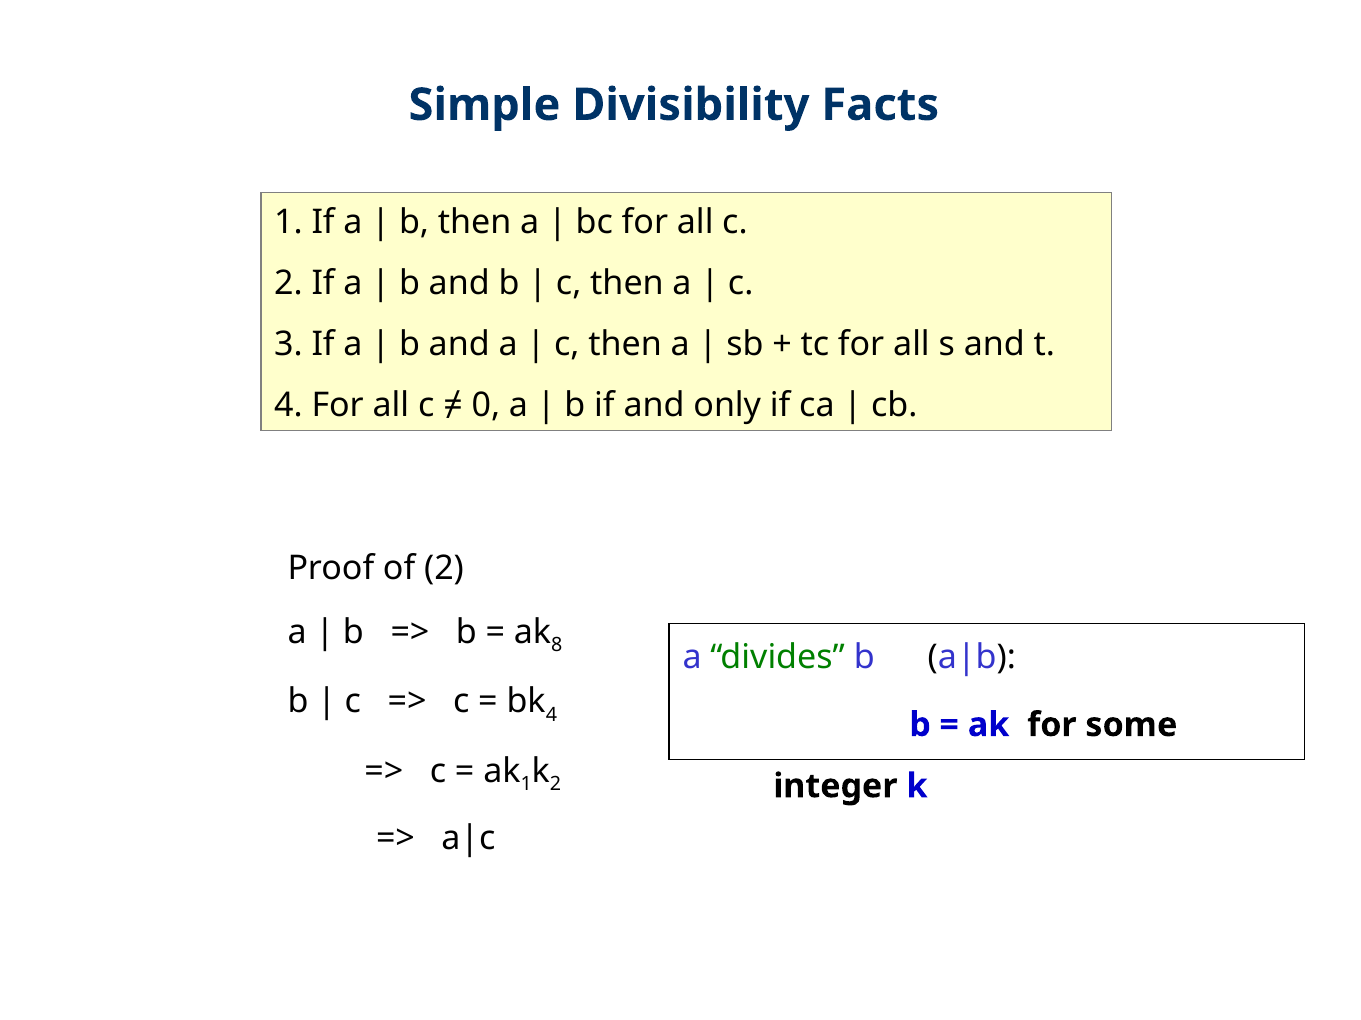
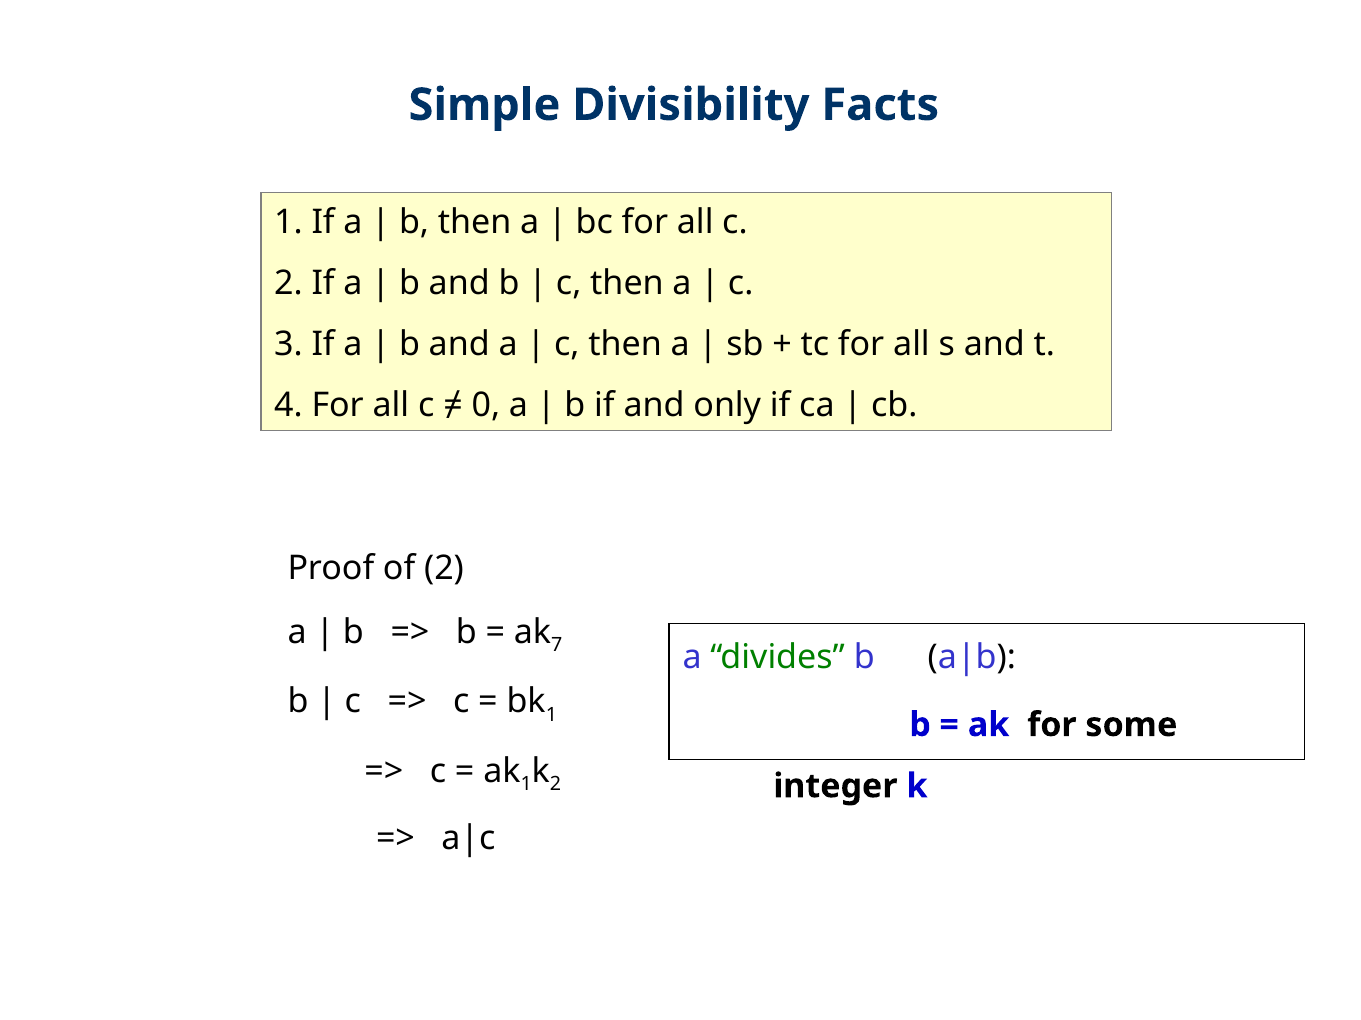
8: 8 -> 7 (557, 646)
4: 4 -> 1 (551, 715)
